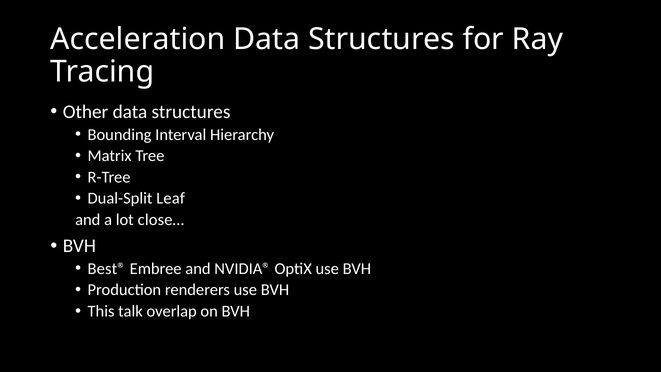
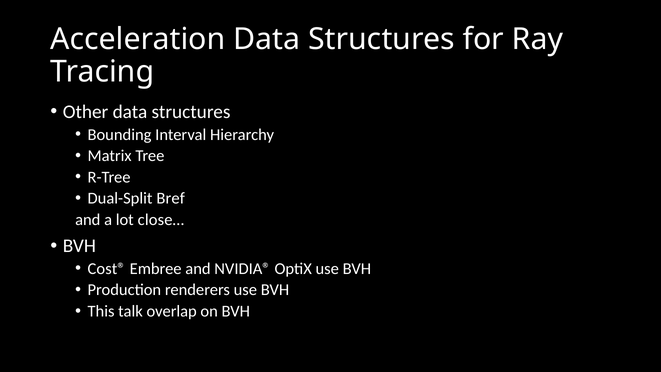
Leaf: Leaf -> Bref (171, 198)
Best®: Best® -> Cost® (107, 269)
